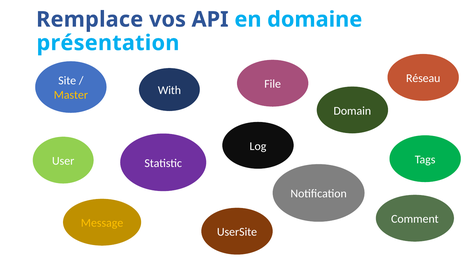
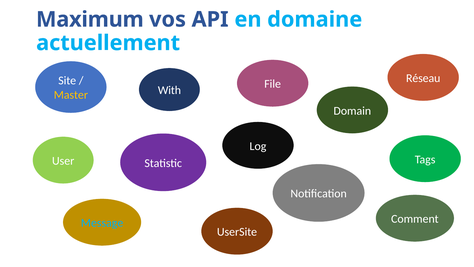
Remplace: Remplace -> Maximum (90, 19)
présentation: présentation -> actuellement (108, 43)
Message colour: yellow -> light blue (102, 223)
